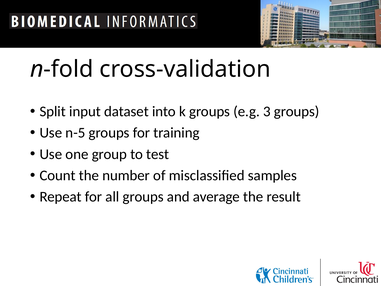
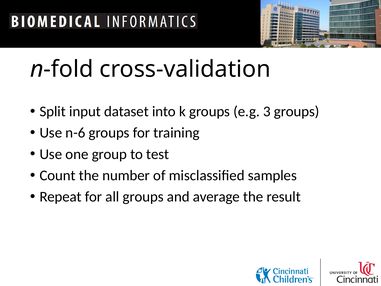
n-5: n-5 -> n-6 (75, 133)
